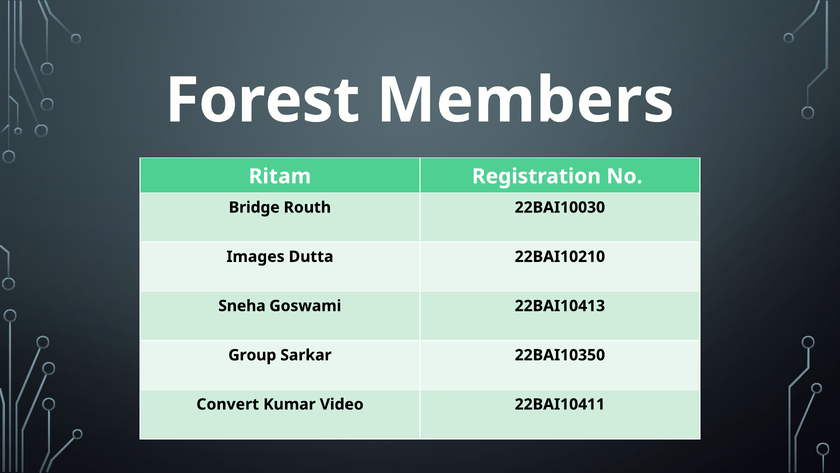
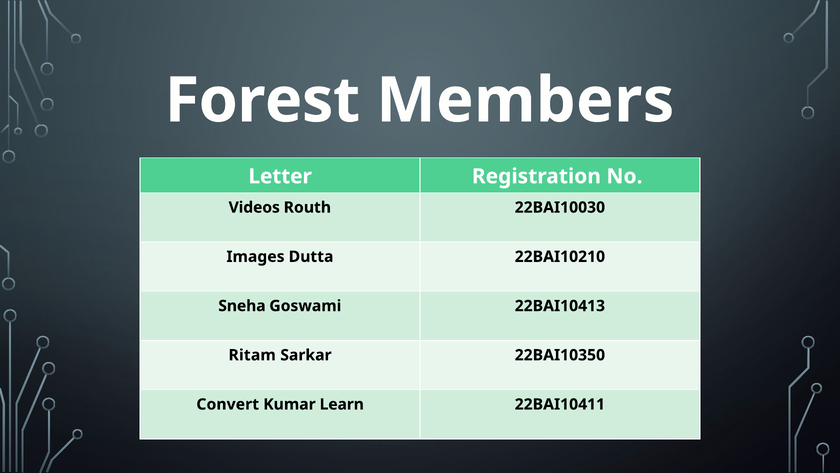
Ritam: Ritam -> Letter (280, 176)
Bridge: Bridge -> Videos (254, 207)
Group: Group -> Ritam (252, 355)
Video: Video -> Learn (342, 404)
